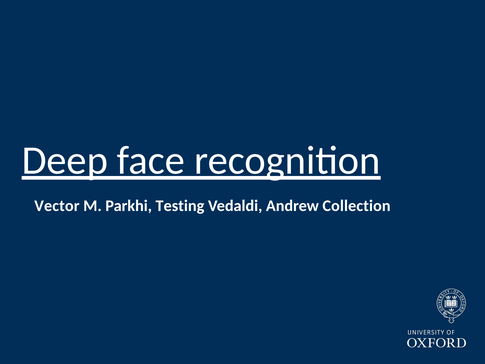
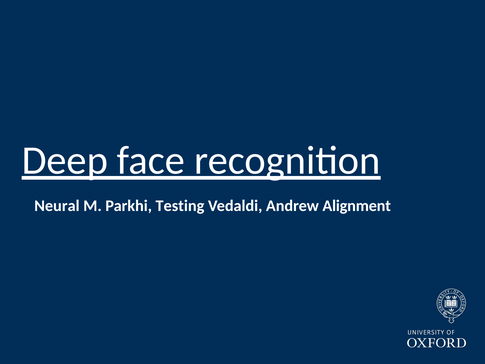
Vector: Vector -> Neural (57, 206)
Collection: Collection -> Alignment (357, 206)
